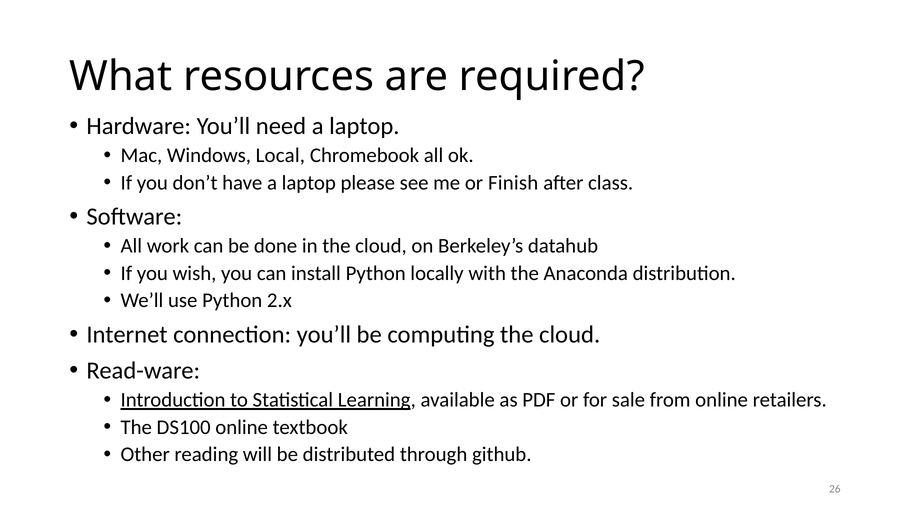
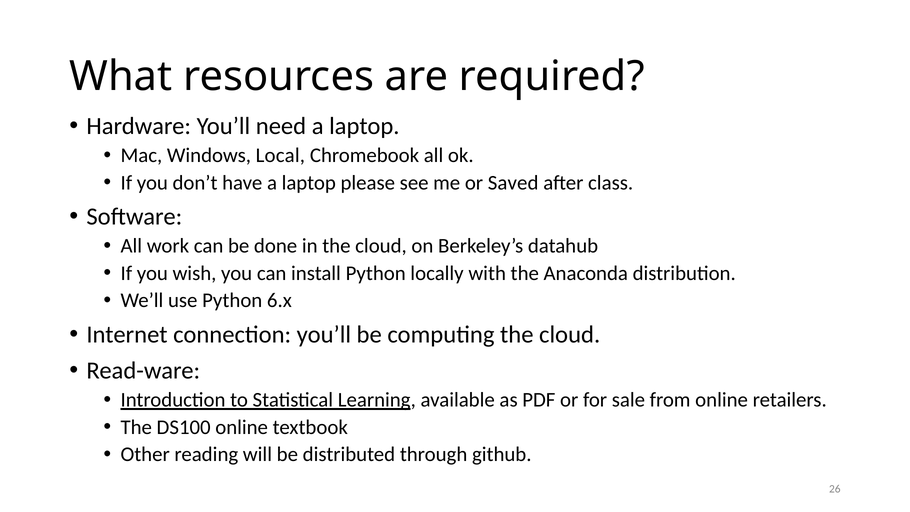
Finish: Finish -> Saved (513, 183)
2.x: 2.x -> 6.x (279, 300)
